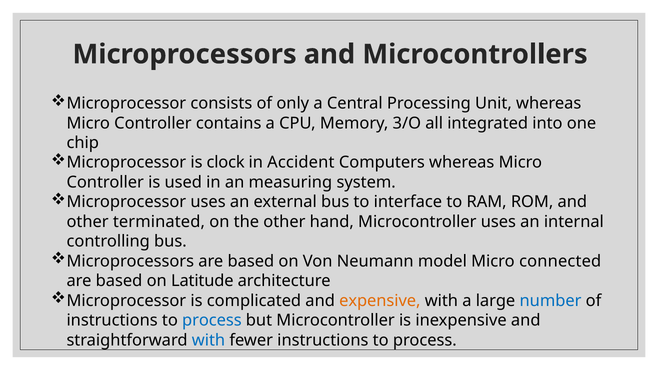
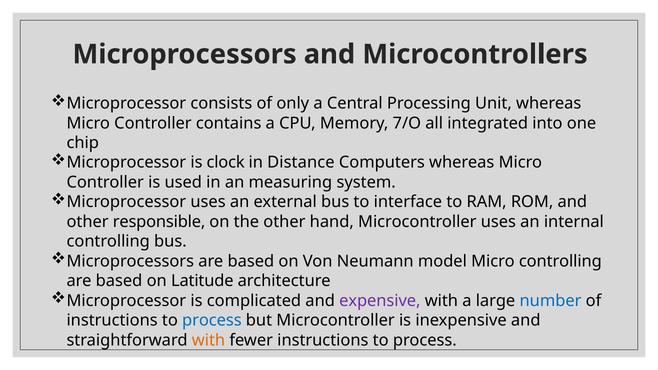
3/O: 3/O -> 7/O (407, 123)
Accident: Accident -> Distance (301, 163)
terminated: terminated -> responsible (159, 222)
Micro connected: connected -> controlling (560, 261)
expensive colour: orange -> purple (380, 301)
with colour: blue -> orange (208, 340)
